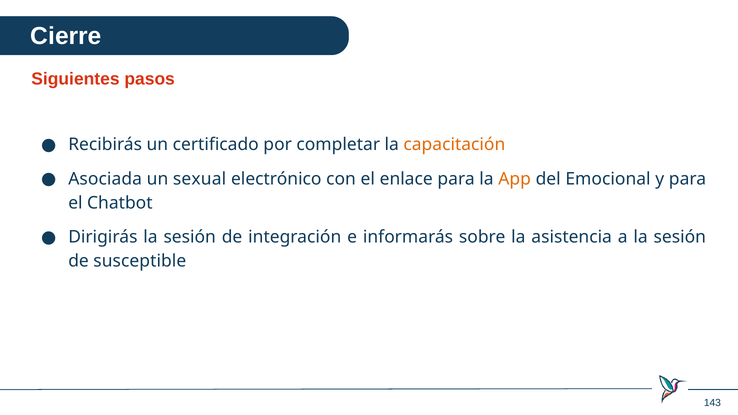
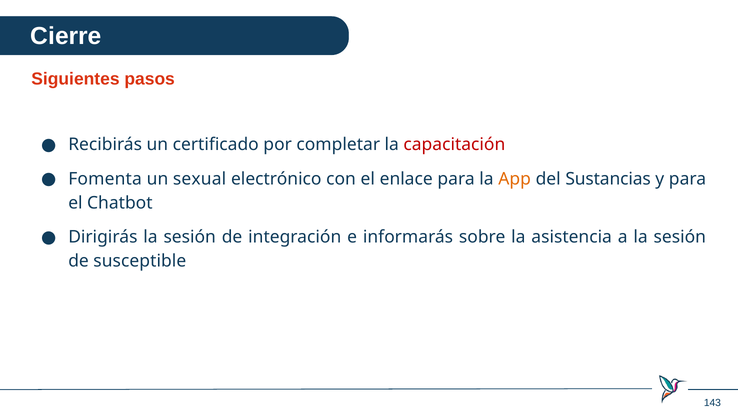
capacitación colour: orange -> red (454, 145)
Asociada: Asociada -> Fomenta (105, 179)
Emocional: Emocional -> Sustancias (608, 179)
